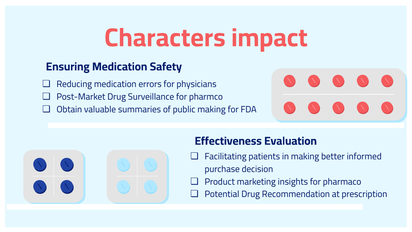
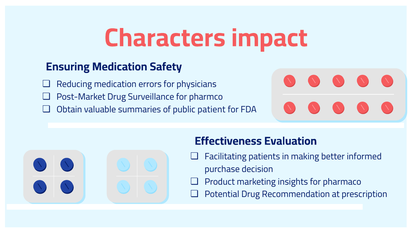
public making: making -> patient (212, 109)
